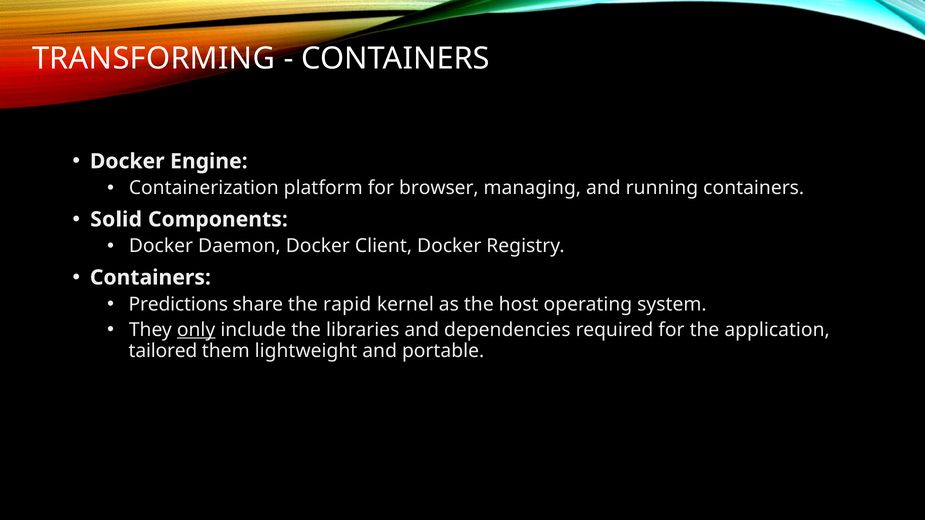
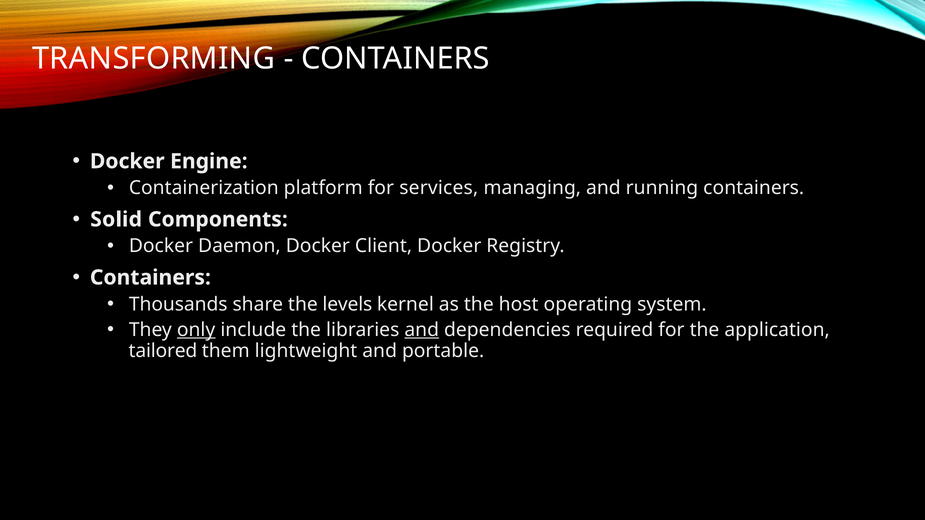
browser: browser -> services (439, 188)
Predictions: Predictions -> Thousands (178, 304)
rapid: rapid -> levels (347, 304)
and underline: none -> present (422, 330)
